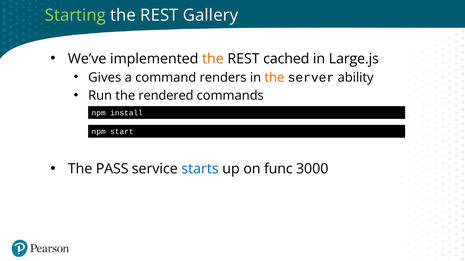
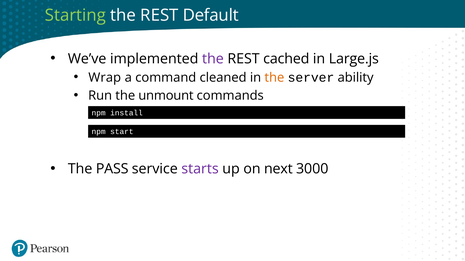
Gallery: Gallery -> Default (211, 15)
the colour: orange -> purple (213, 59)
Gives: Gives -> Wrap (105, 78)
renders: renders -> cleaned (223, 78)
rendered: rendered -> unmount (166, 96)
starts colour: blue -> purple (200, 169)
func: func -> next (278, 169)
